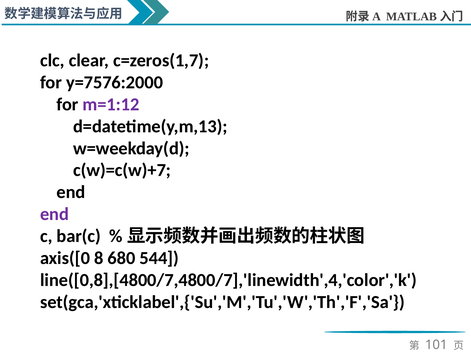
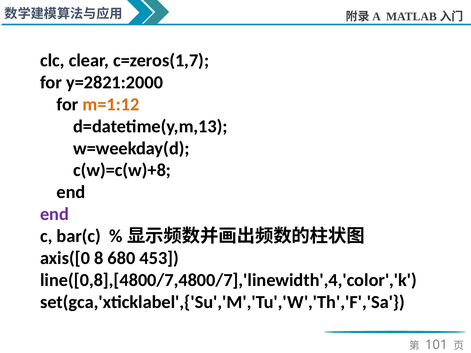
y=7576:2000: y=7576:2000 -> y=2821:2000 (115, 82)
m=1:12 colour: purple -> orange (111, 104)
c(w)=c(w)+7: c(w)=c(w)+7 -> c(w)=c(w)+8 (122, 170)
544: 544 -> 453 (159, 258)
